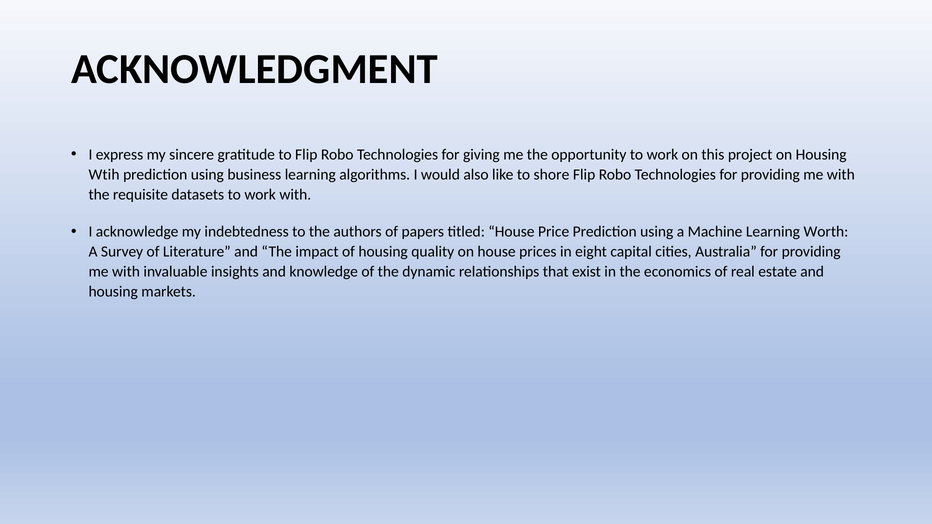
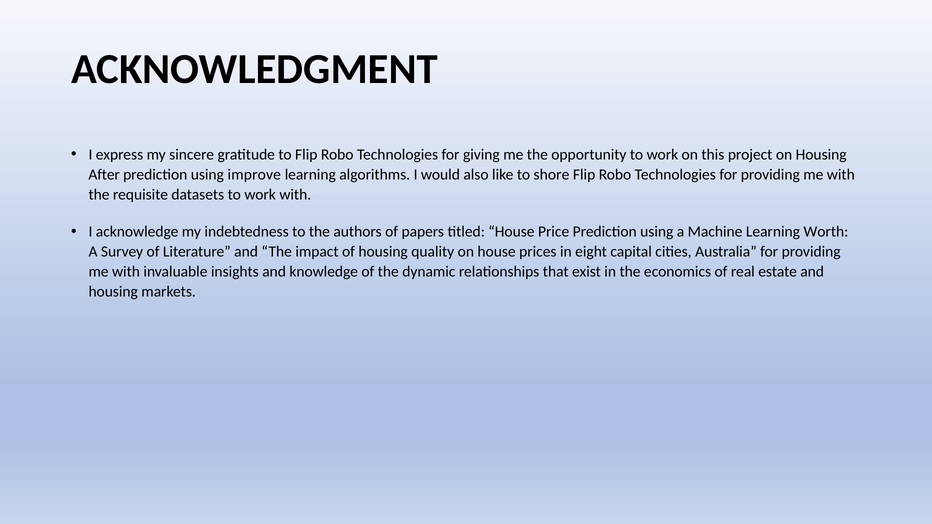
Wtih: Wtih -> After (104, 175)
business: business -> improve (254, 175)
